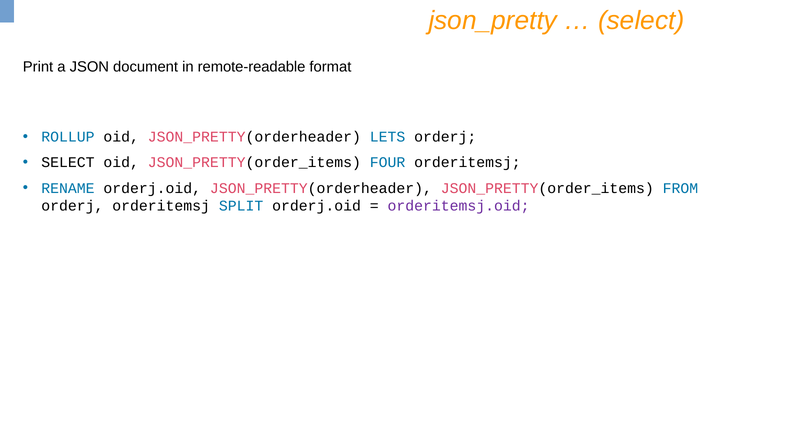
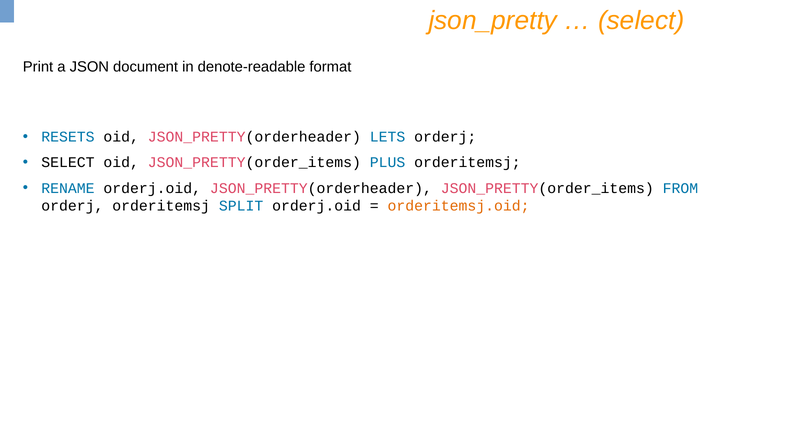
remote-readable: remote-readable -> denote-readable (252, 67)
ROLLUP: ROLLUP -> RESETS (68, 137)
FOUR: FOUR -> PLUS (388, 162)
orderitemsj.oid colour: purple -> orange (459, 206)
